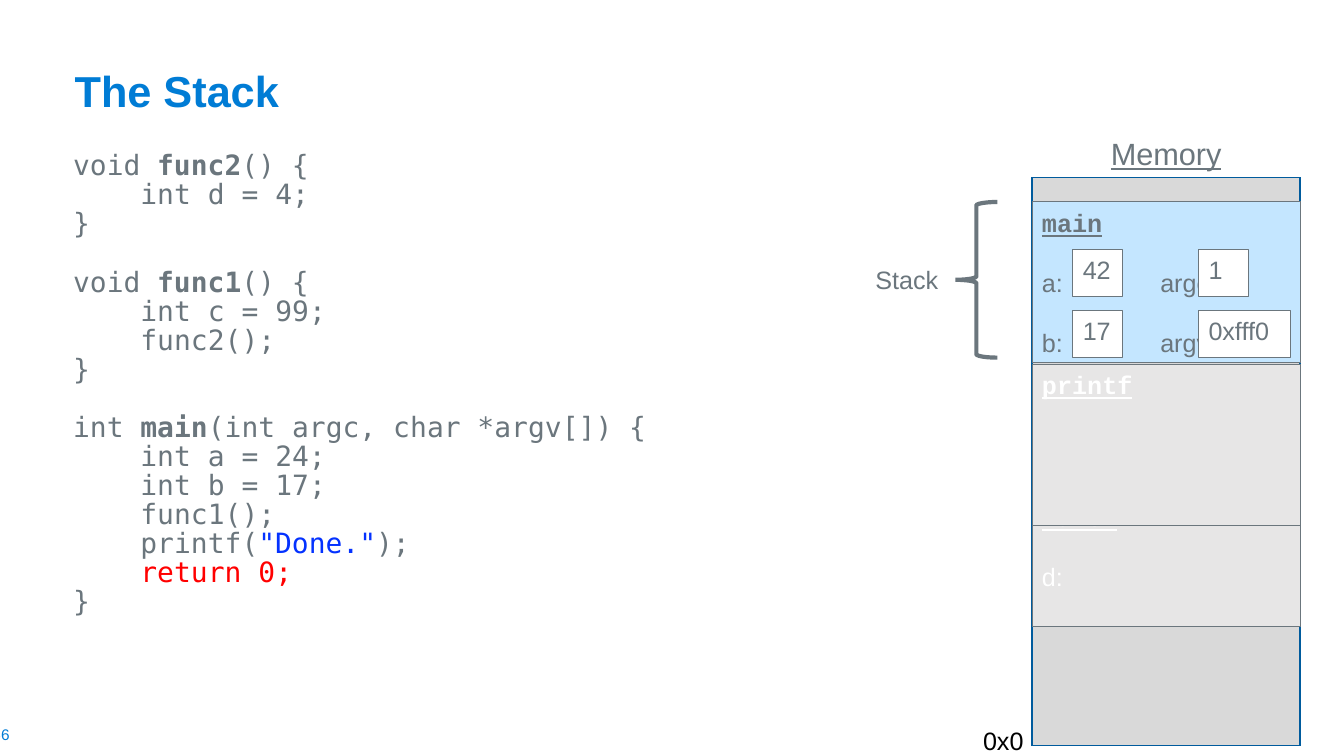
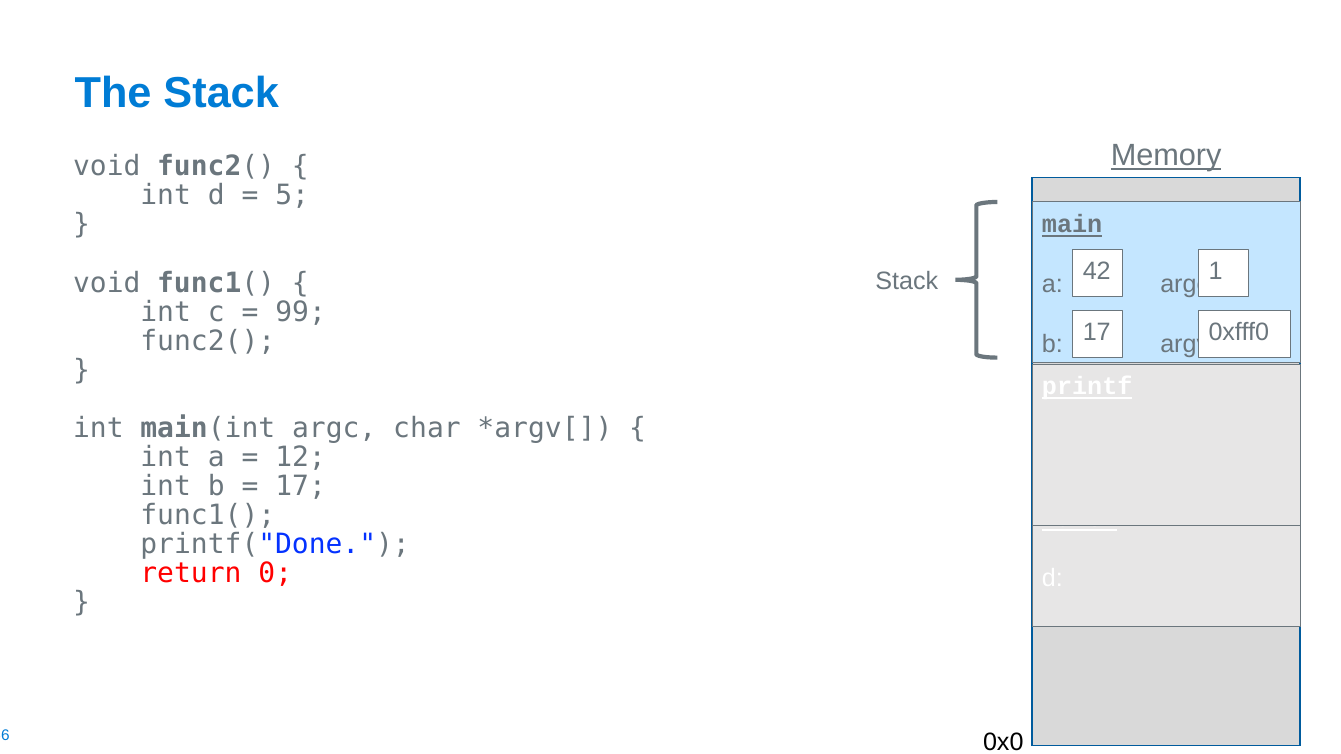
4: 4 -> 5 (292, 196)
24: 24 -> 12 (301, 457)
